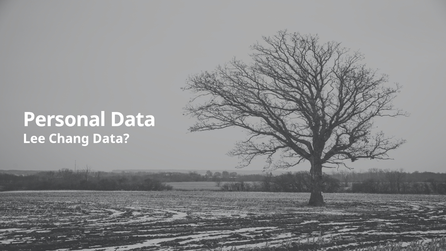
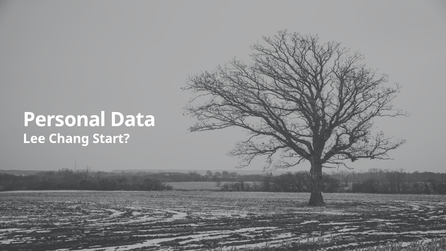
Chang Data: Data -> Start (111, 139)
